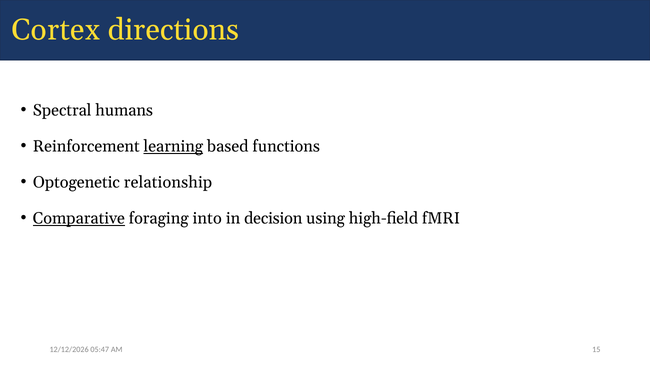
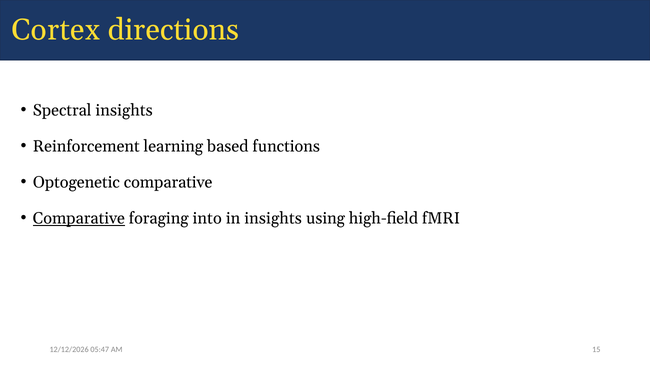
Spectral humans: humans -> insights (124, 110)
learning underline: present -> none (173, 146)
Optogenetic relationship: relationship -> comparative (168, 182)
in decision: decision -> insights (273, 218)
